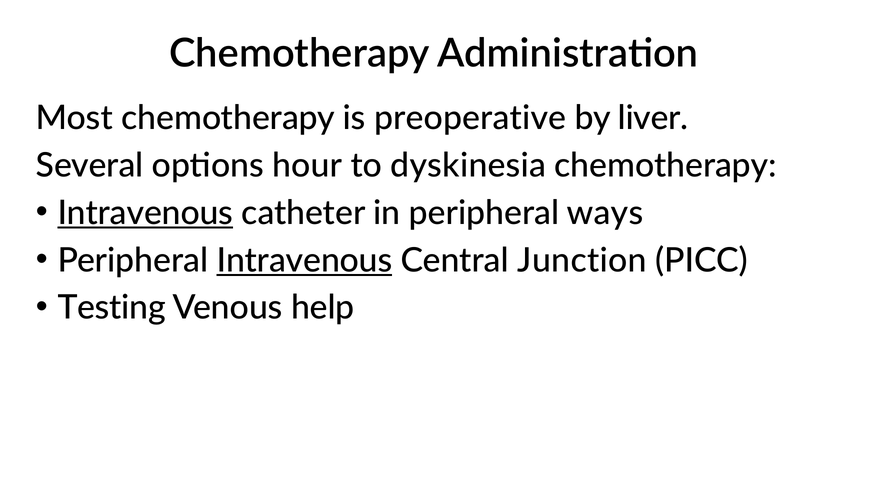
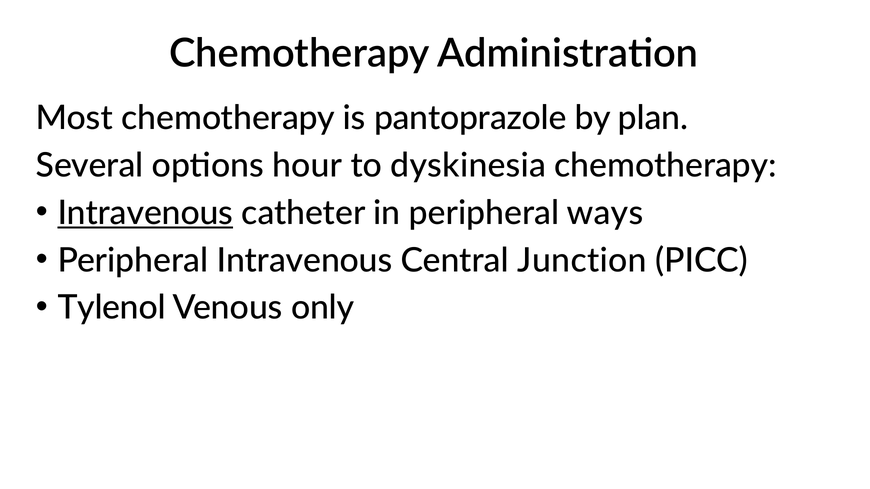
preoperative: preoperative -> pantoprazole (470, 118)
liver: liver -> plan (653, 118)
Intravenous underline: present -> none (305, 261)
Testing: Testing -> Tylenol (112, 308)
help: help -> only (323, 308)
